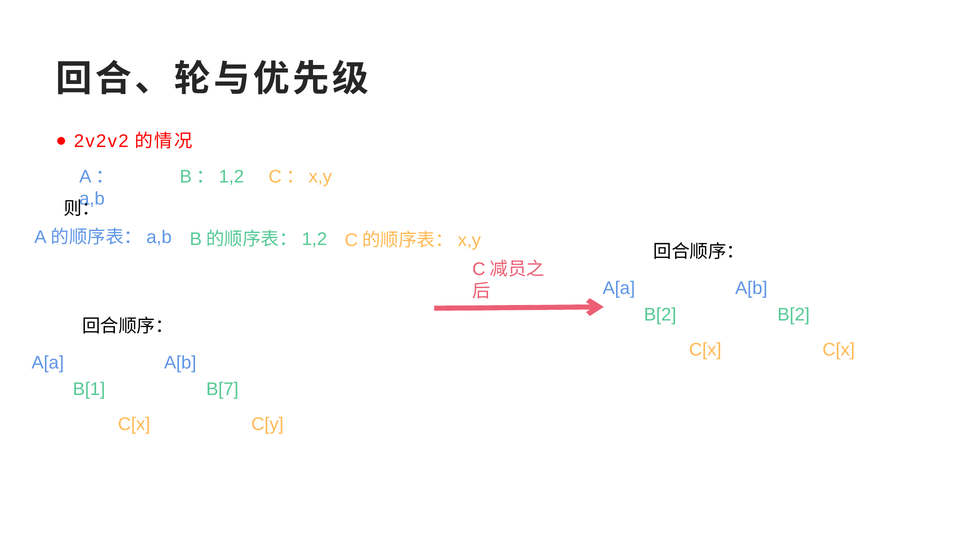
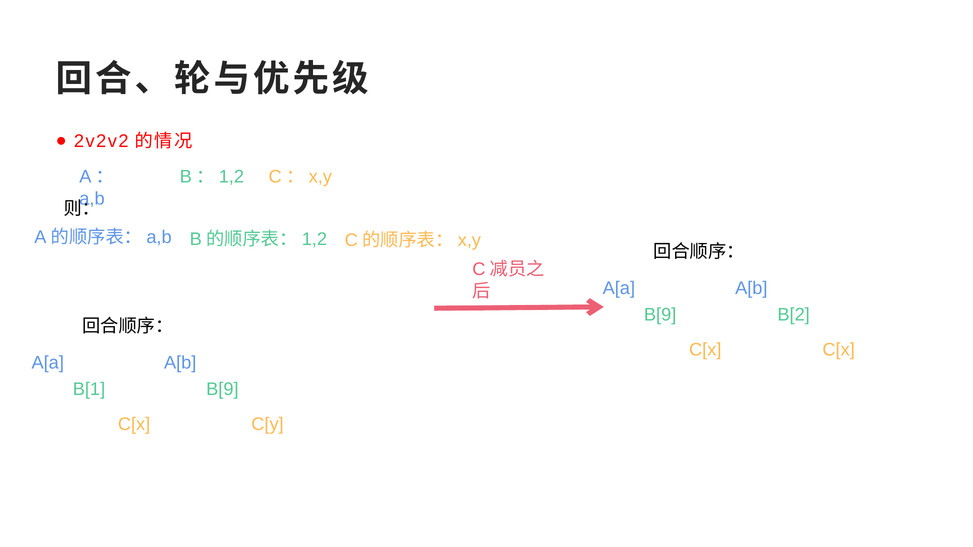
B[2: B[2 -> B[9 (660, 315)
B[1 B[7: B[7 -> B[9 (222, 389)
